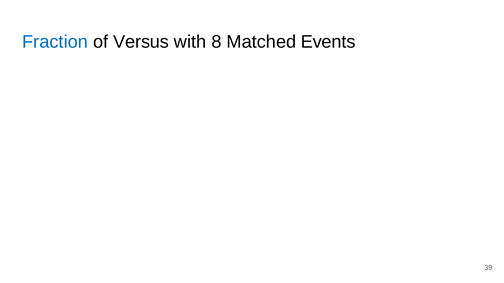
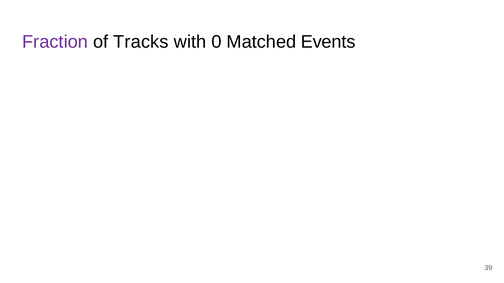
Fraction colour: blue -> purple (55, 42)
Versus: Versus -> Tracks (141, 42)
8: 8 -> 0 (216, 42)
